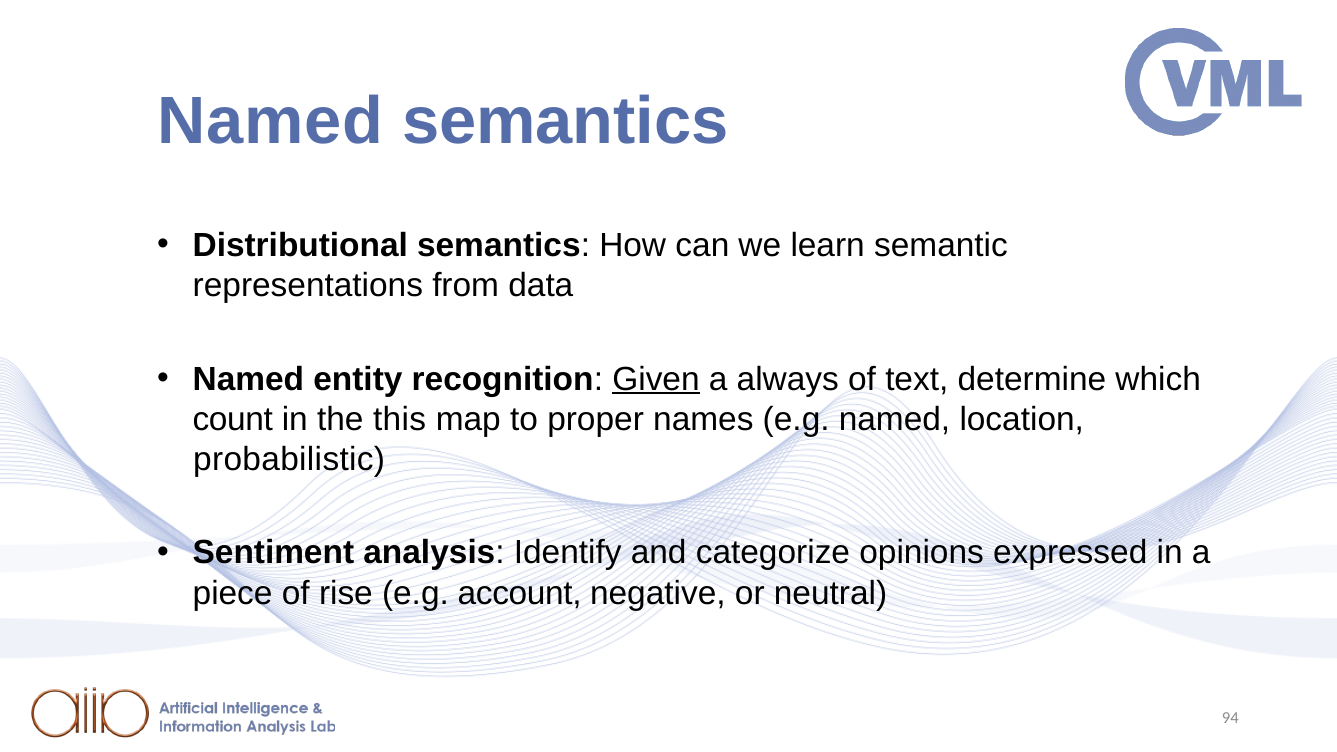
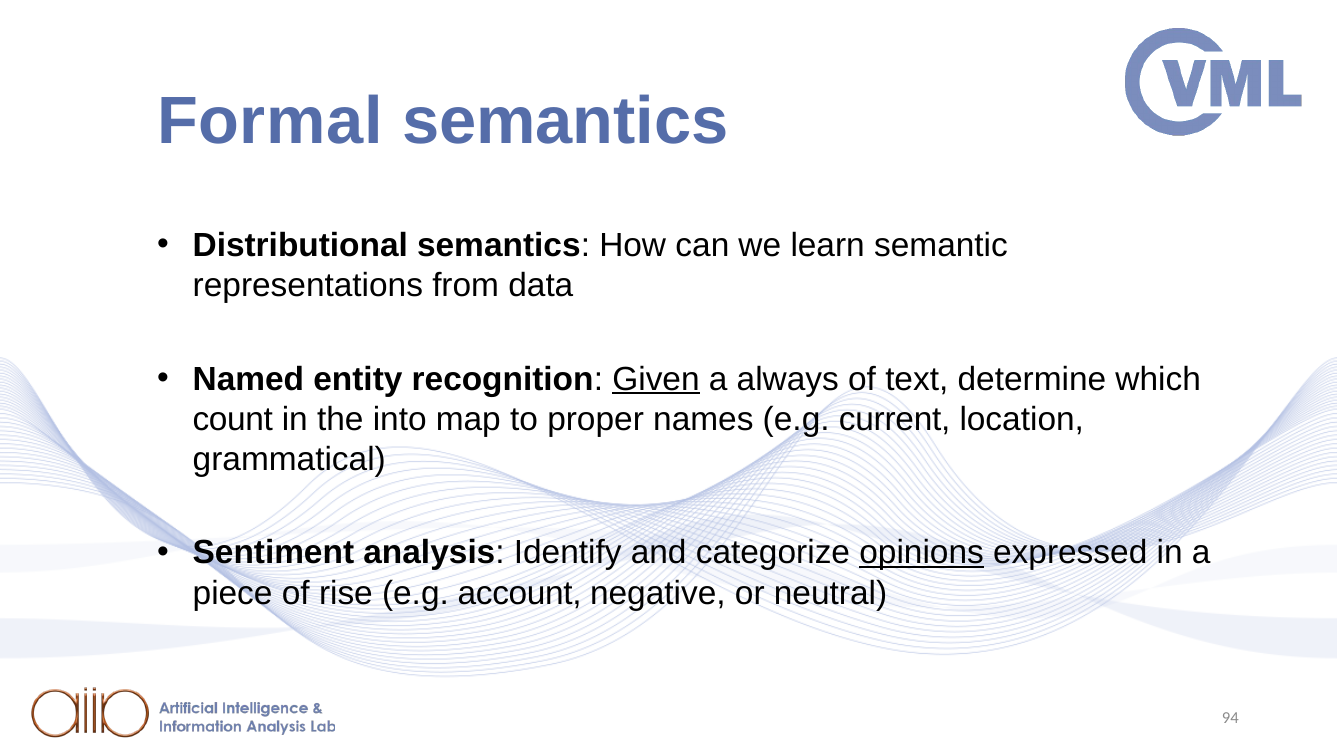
Named: Named -> Formal (270, 122)
this: this -> into (400, 419)
e.g named: named -> current (895, 419)
probabilistic: probabilistic -> grammatical (289, 459)
opinions underline: none -> present (922, 553)
